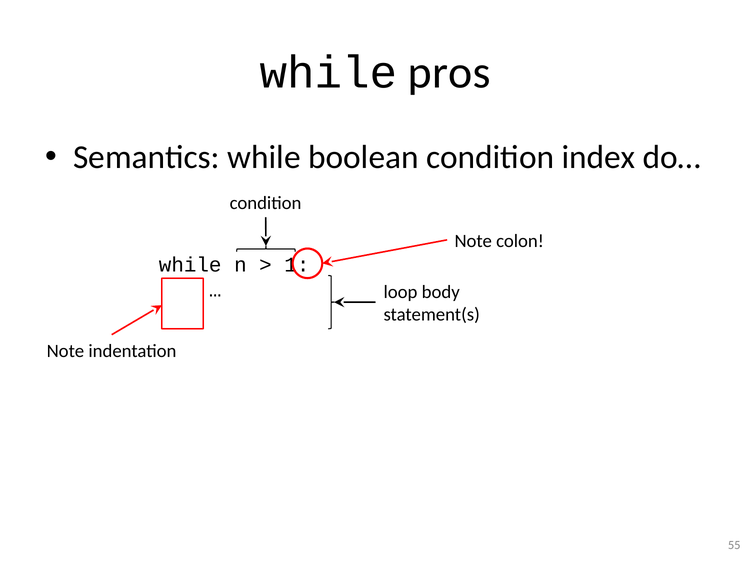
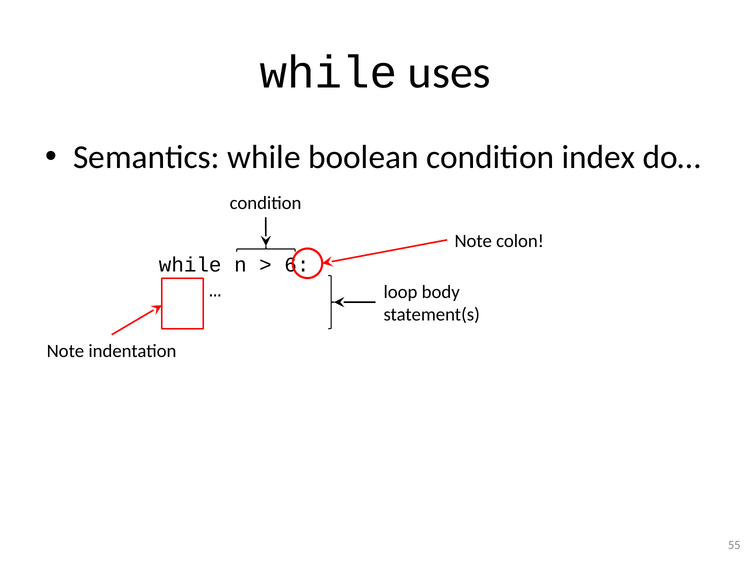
pros: pros -> uses (449, 73)
1: 1 -> 6 (297, 265)
